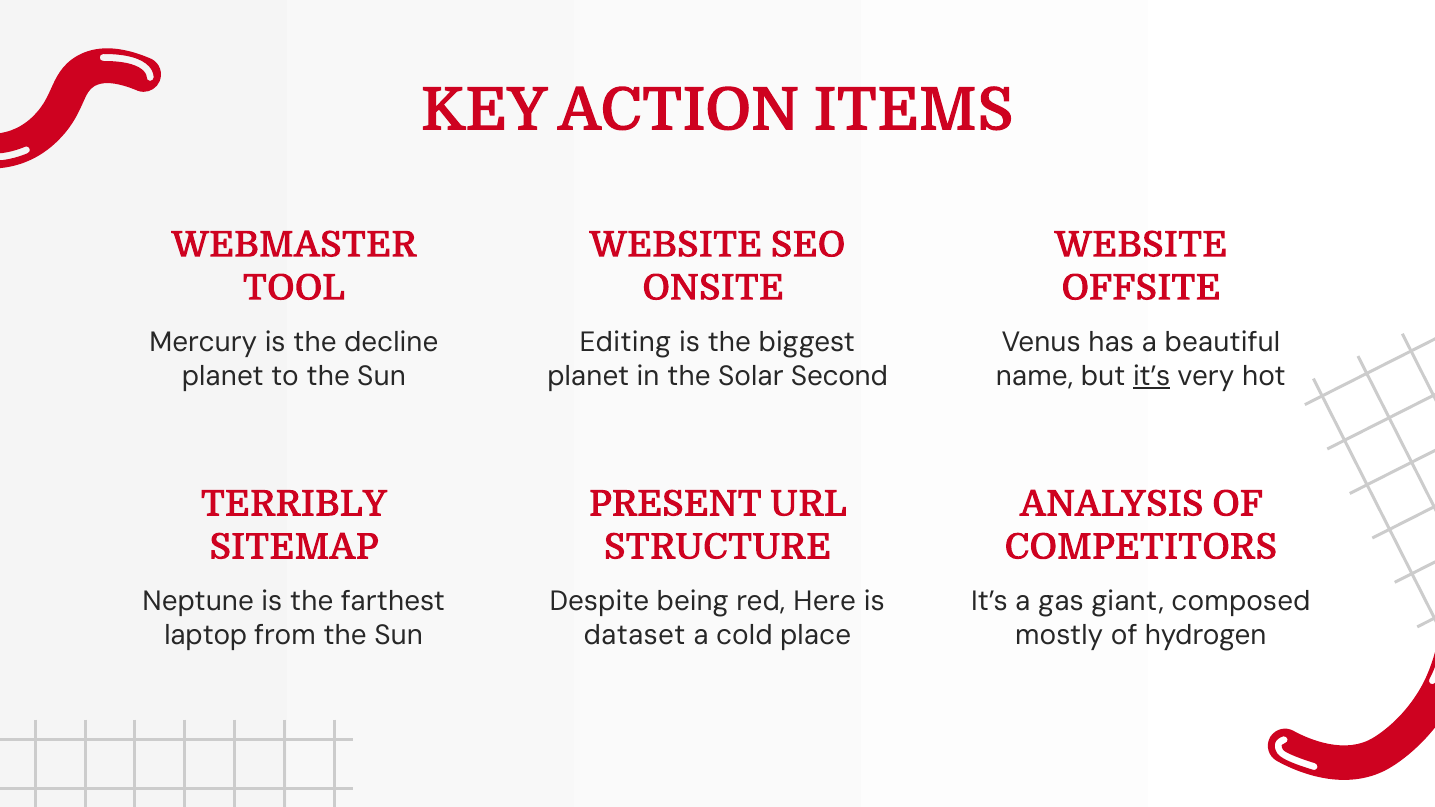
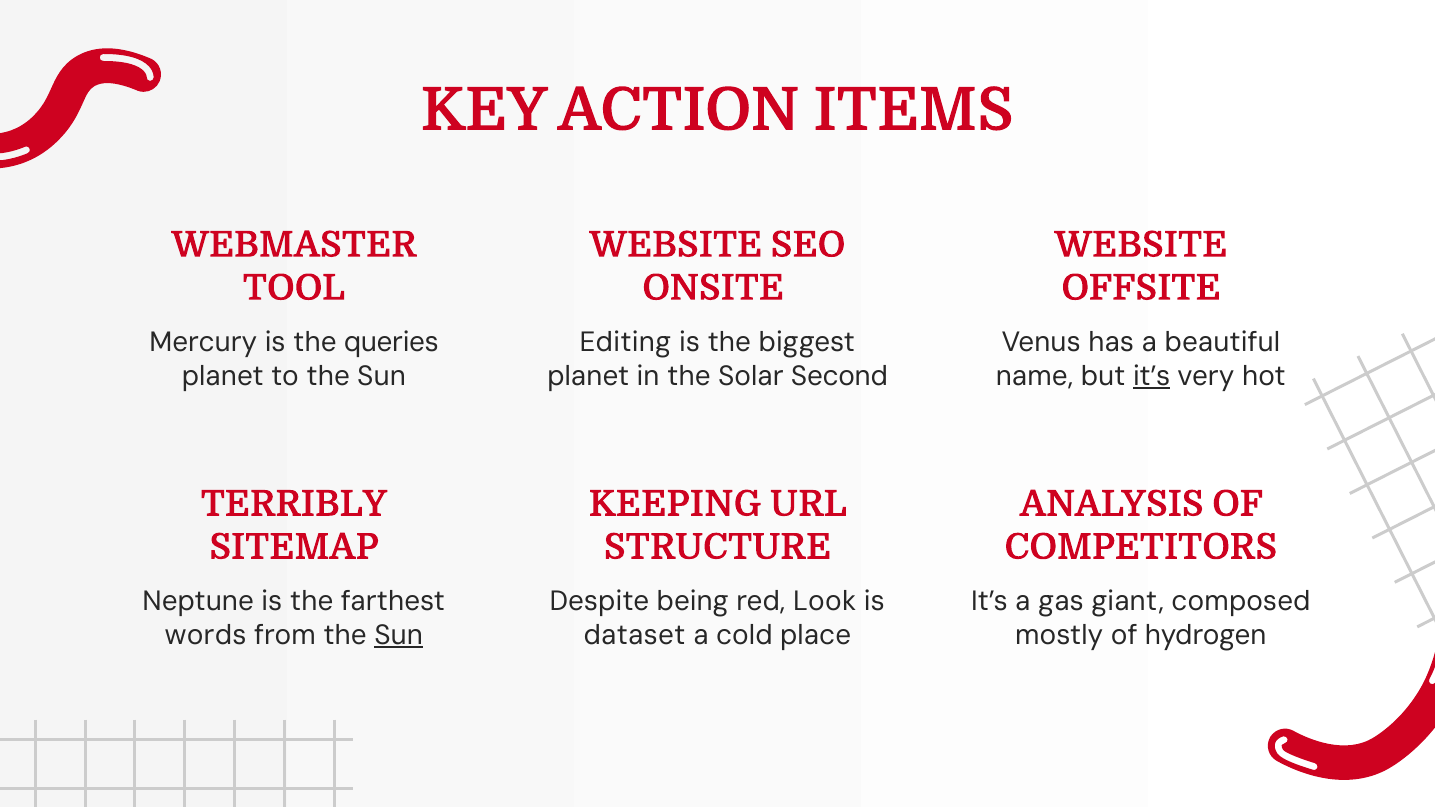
decline: decline -> queries (391, 342)
PRESENT: PRESENT -> KEEPING (675, 504)
Here: Here -> Look (825, 602)
laptop: laptop -> words (206, 635)
Sun underline: none -> present (399, 635)
